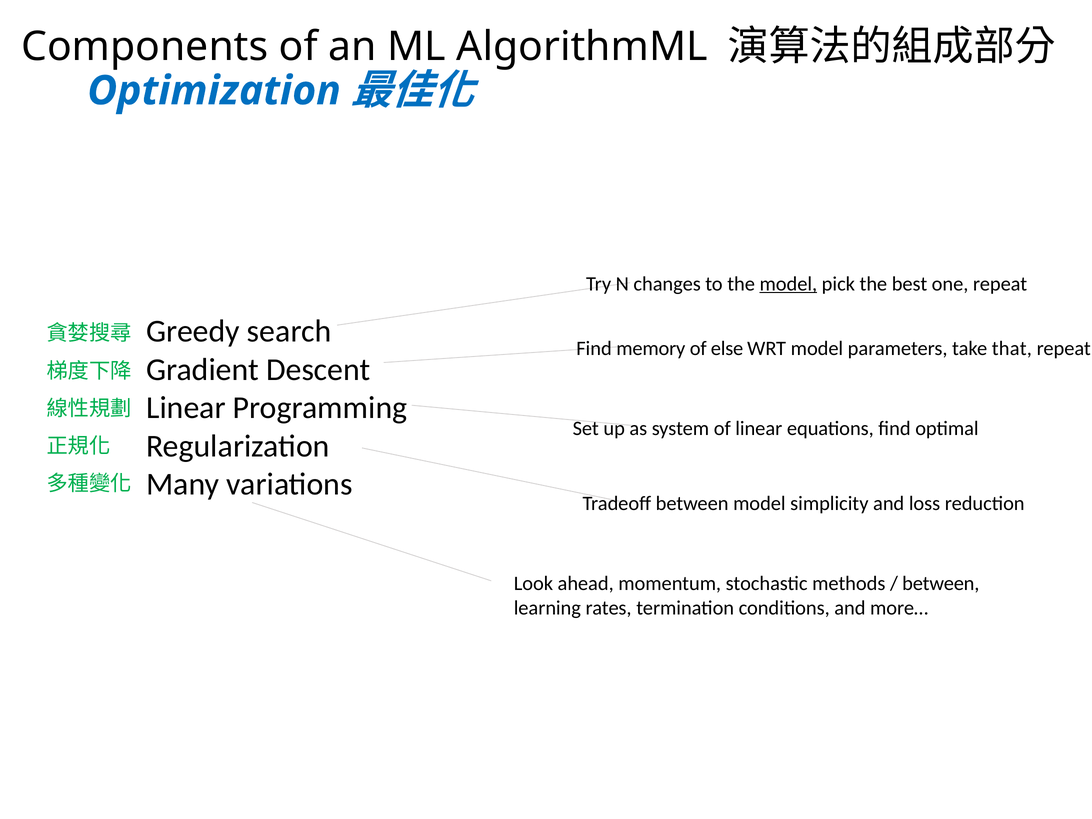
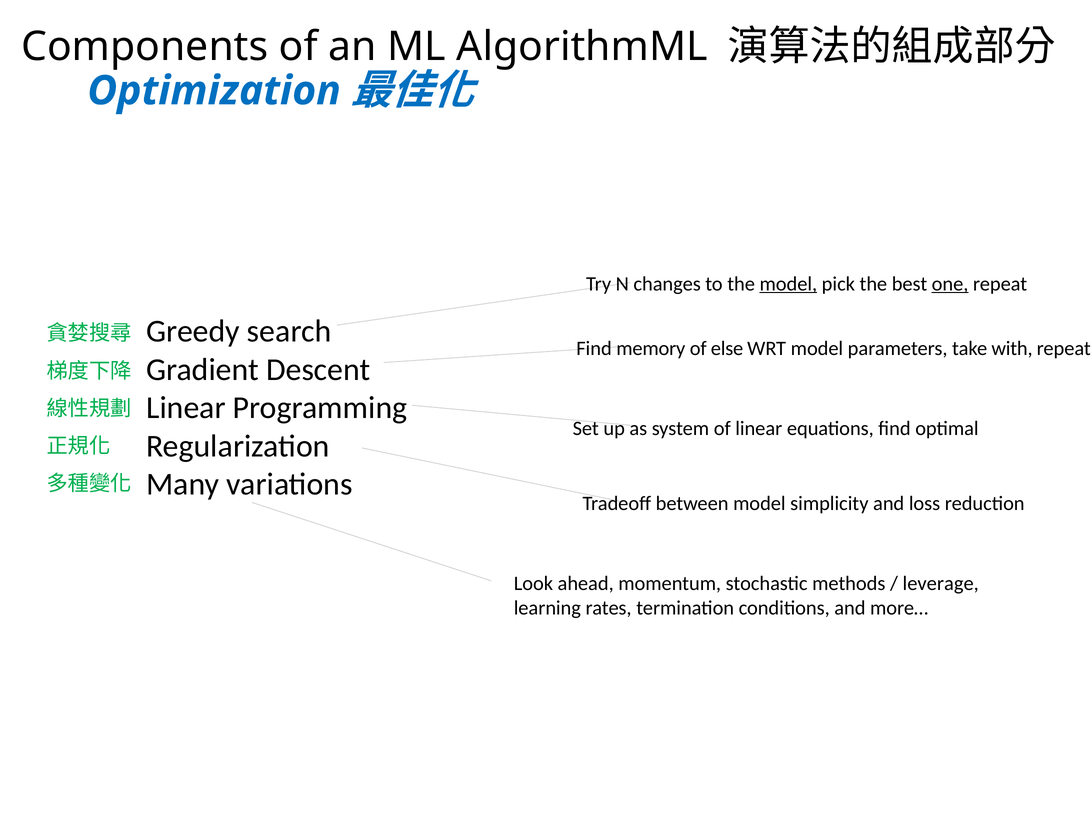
one underline: none -> present (950, 284)
that: that -> with (1012, 349)
between: between -> leverage (941, 583)
